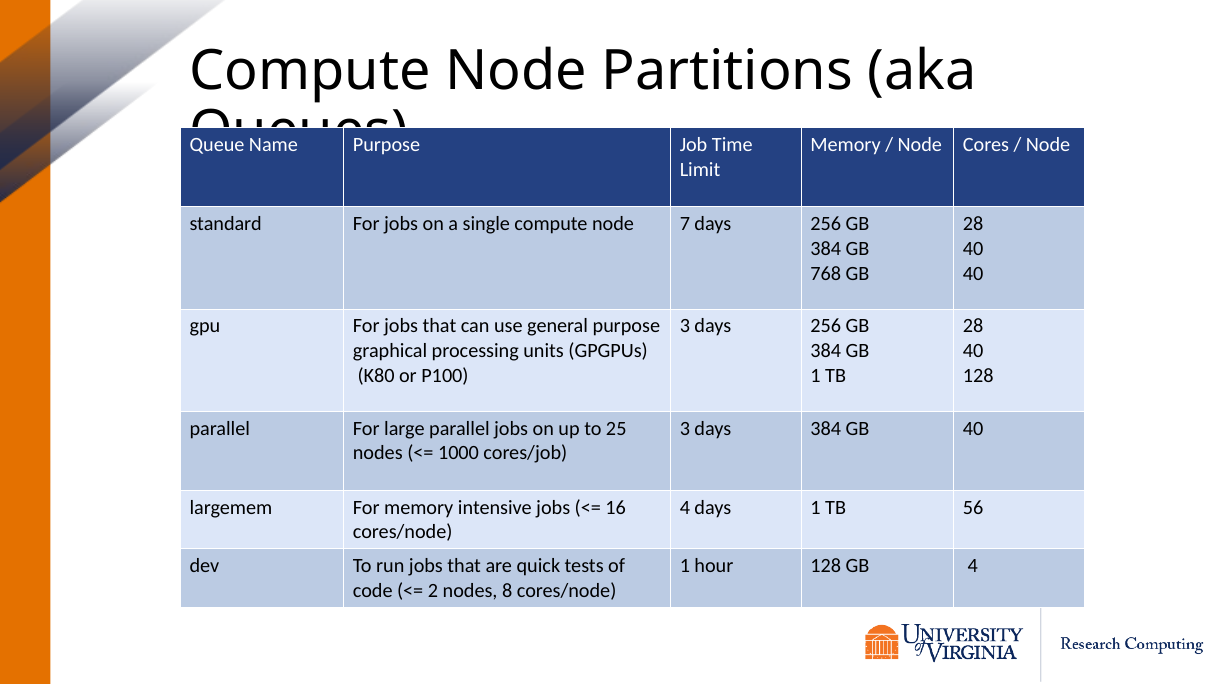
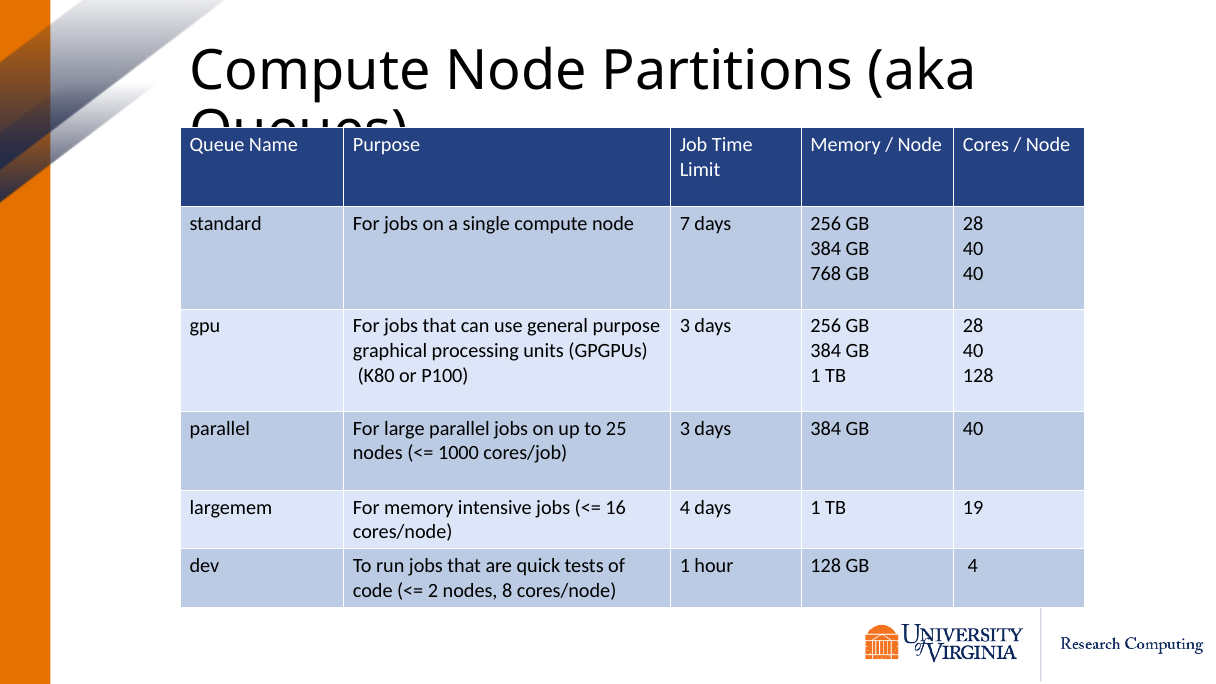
56: 56 -> 19 (973, 507)
